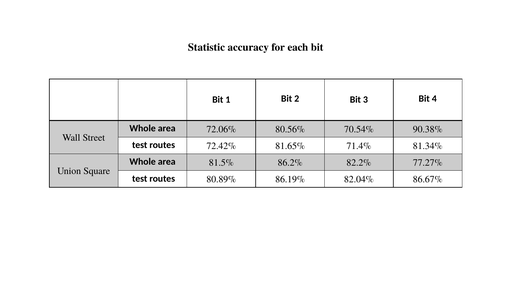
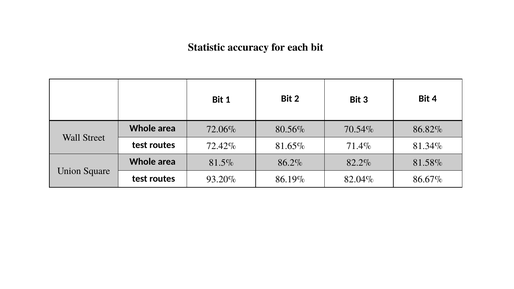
90.38%: 90.38% -> 86.82% (428, 129)
77.27%: 77.27% -> 81.58% (428, 163)
80.89%: 80.89% -> 93.20% (221, 180)
